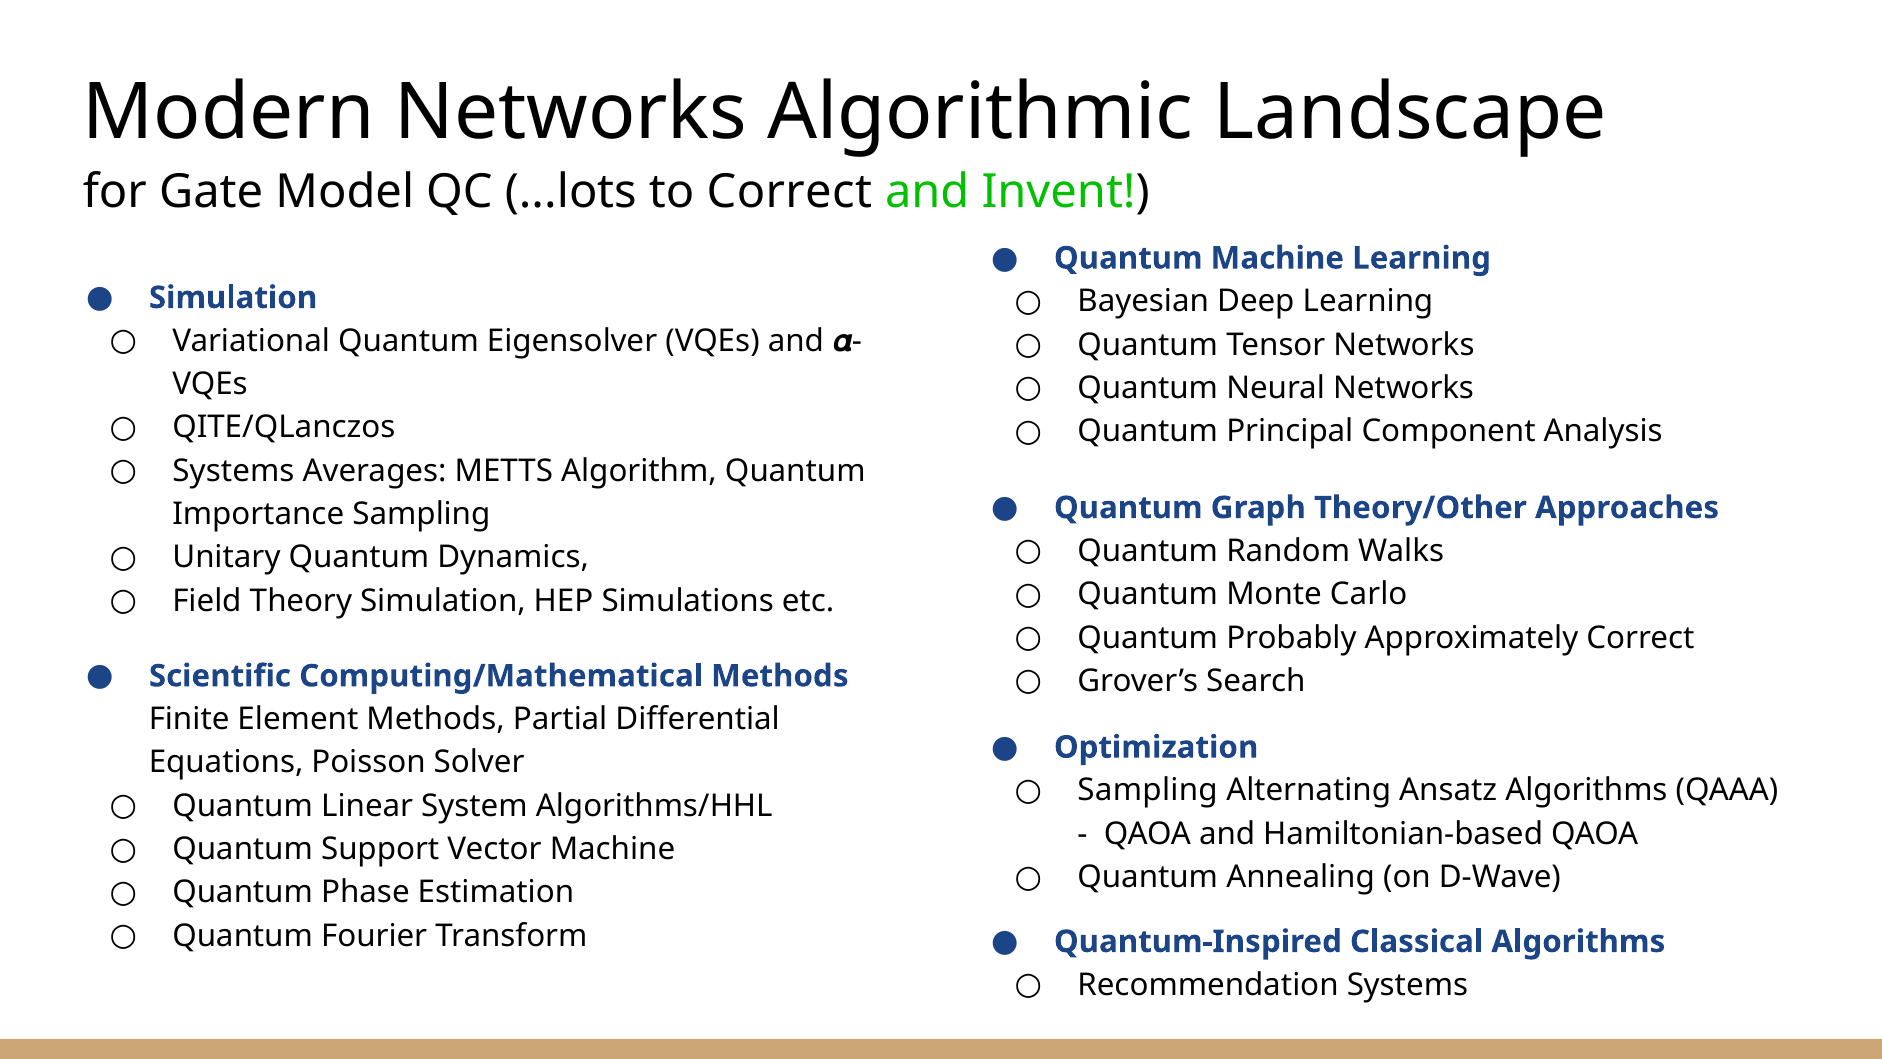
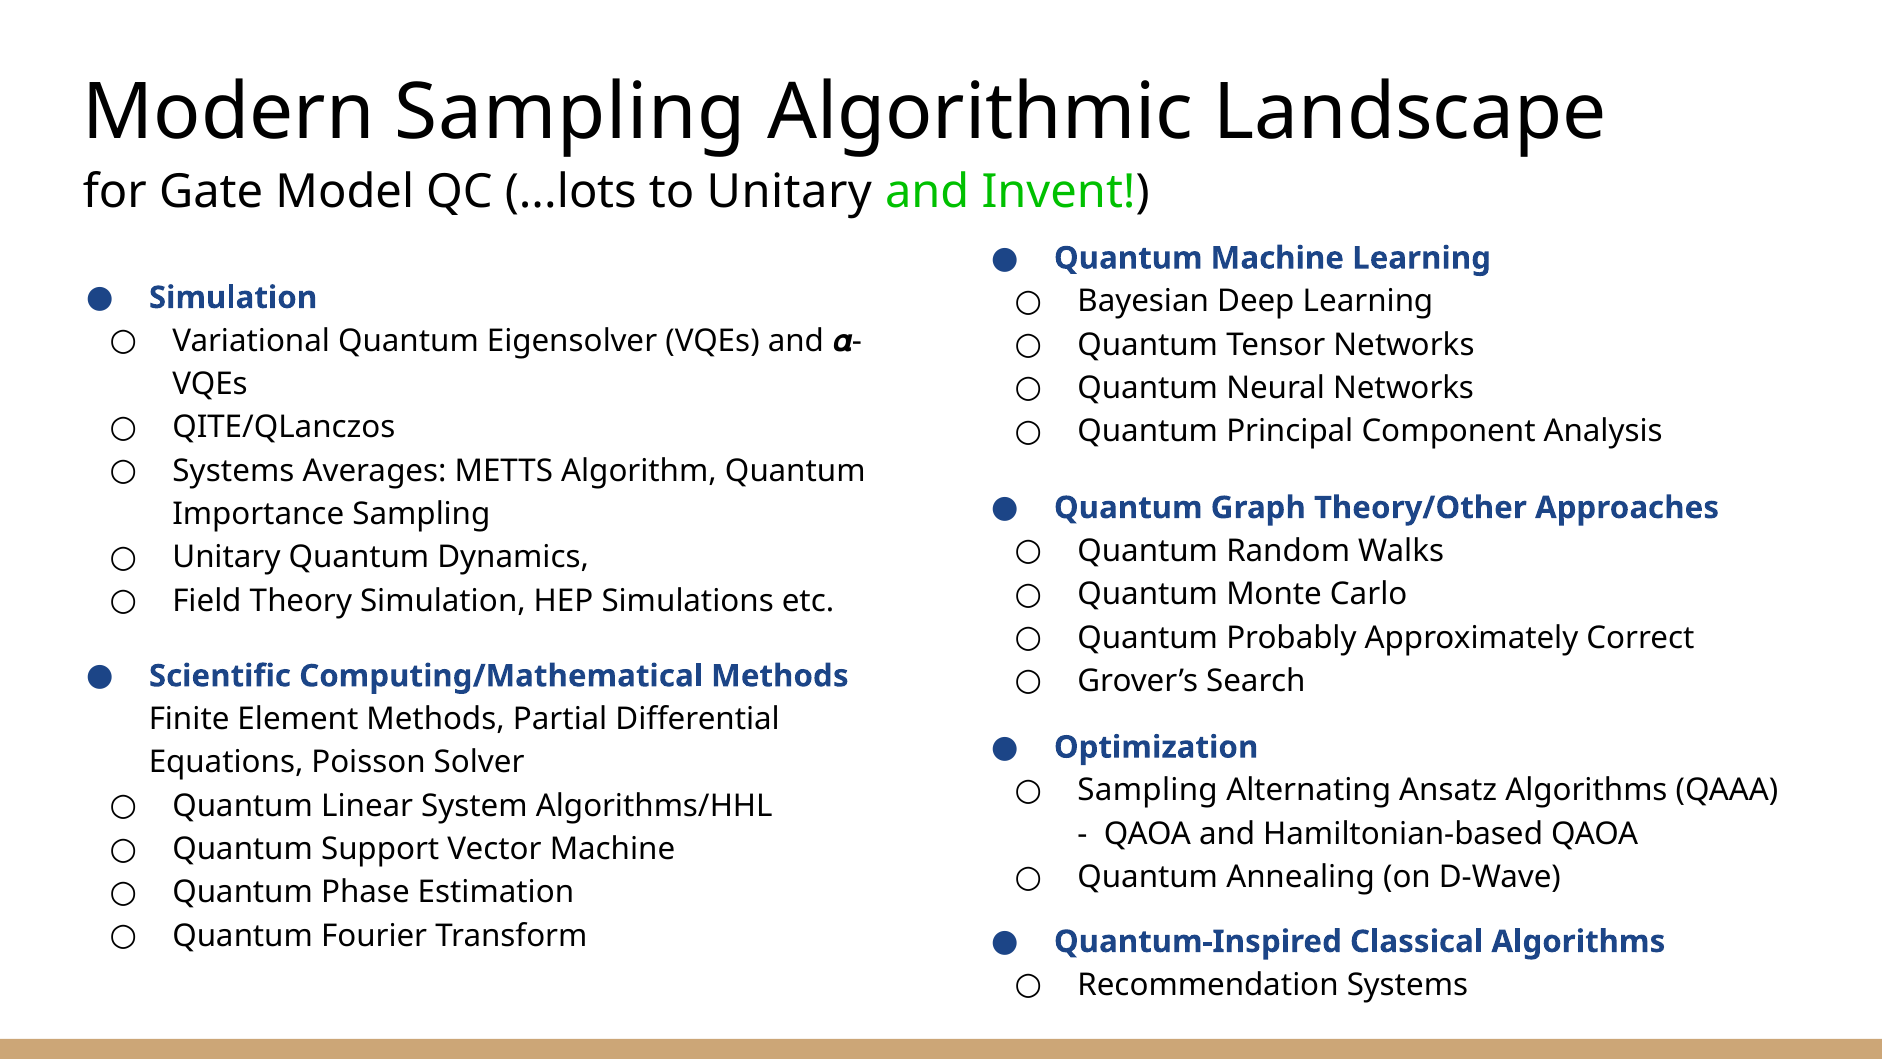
Modern Networks: Networks -> Sampling (570, 113)
to Correct: Correct -> Unitary (789, 192)
